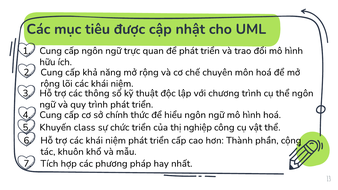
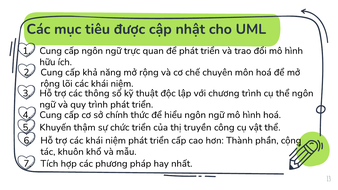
class: class -> thậm (85, 127)
nghiệp: nghiệp -> truyền (198, 127)
